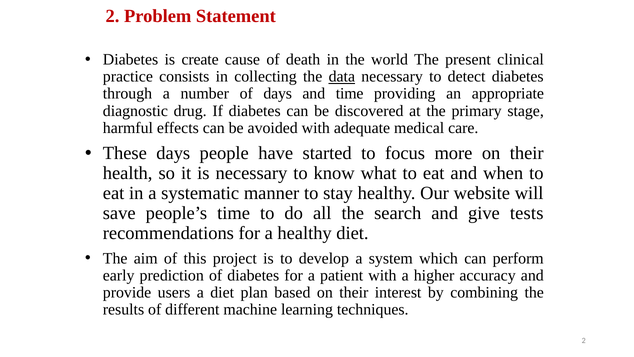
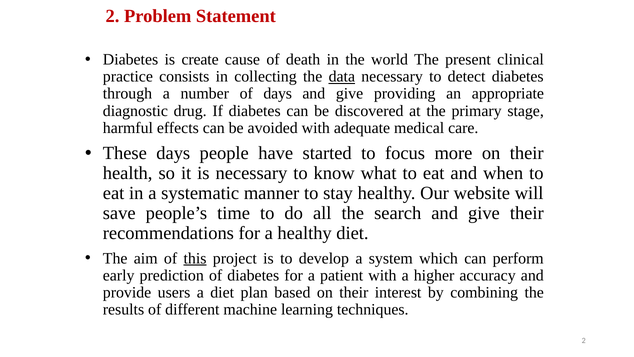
time: time -> give (350, 94)
give tests: tests -> their (527, 213)
this underline: none -> present (195, 258)
